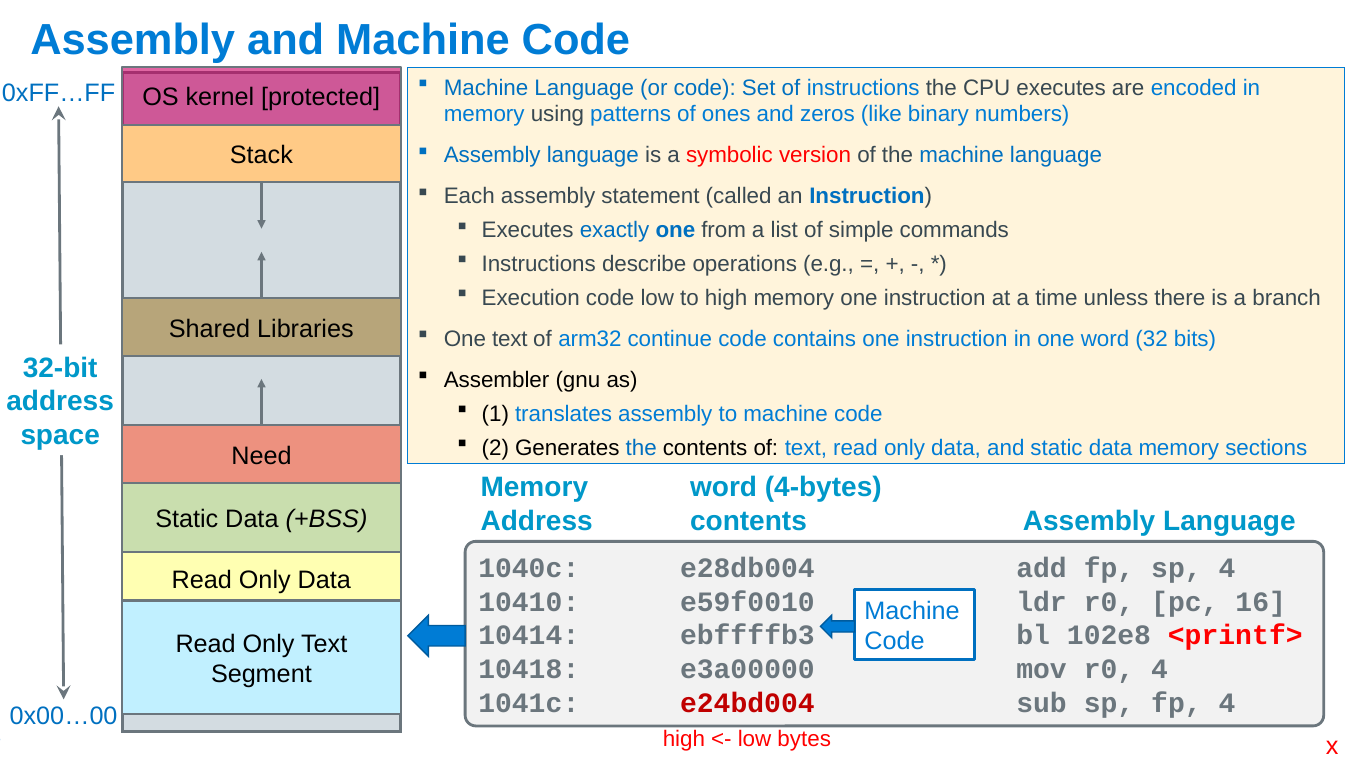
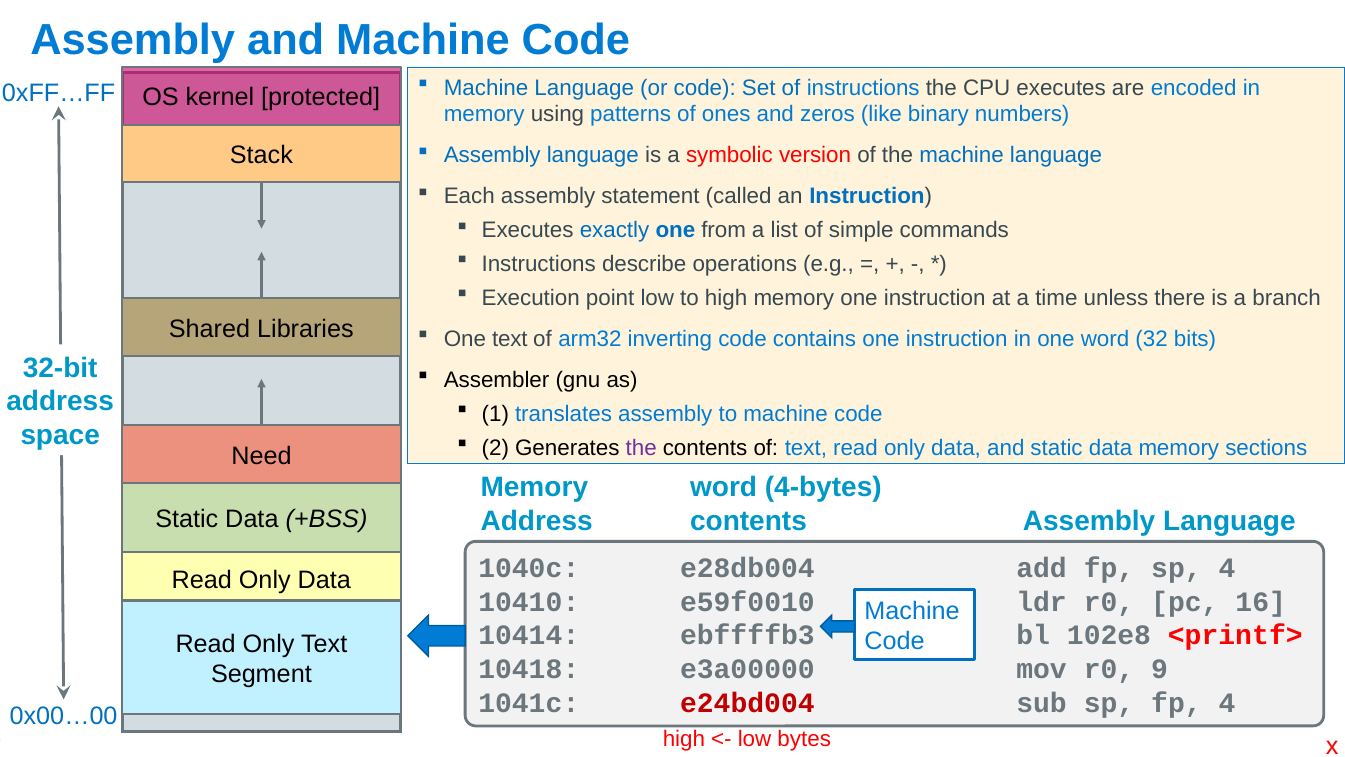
Execution code: code -> point (610, 298)
continue: continue -> inverting (670, 339)
the colour: blue -> purple (641, 448)
r0 4: 4 -> 9 (1160, 669)
